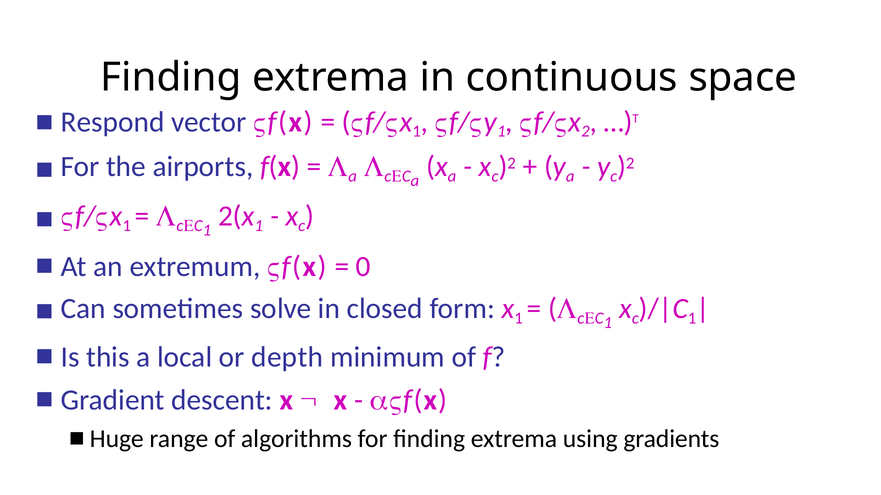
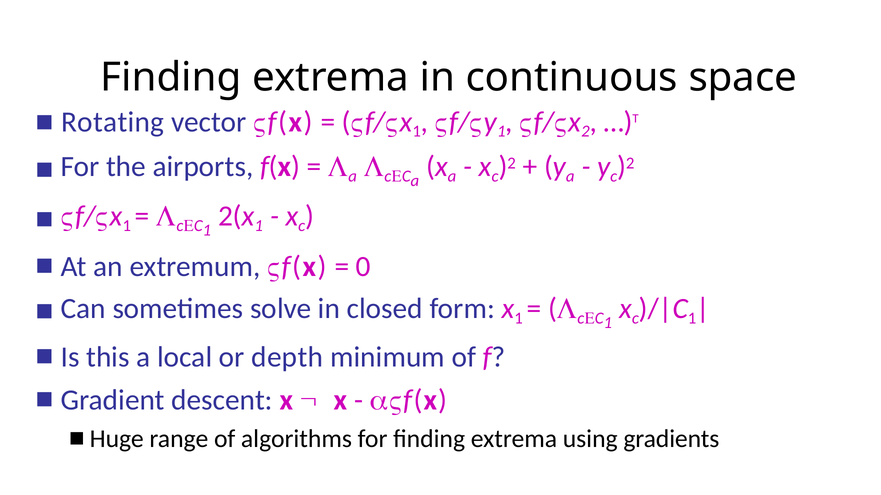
Respond: Respond -> Rotating (113, 122)
